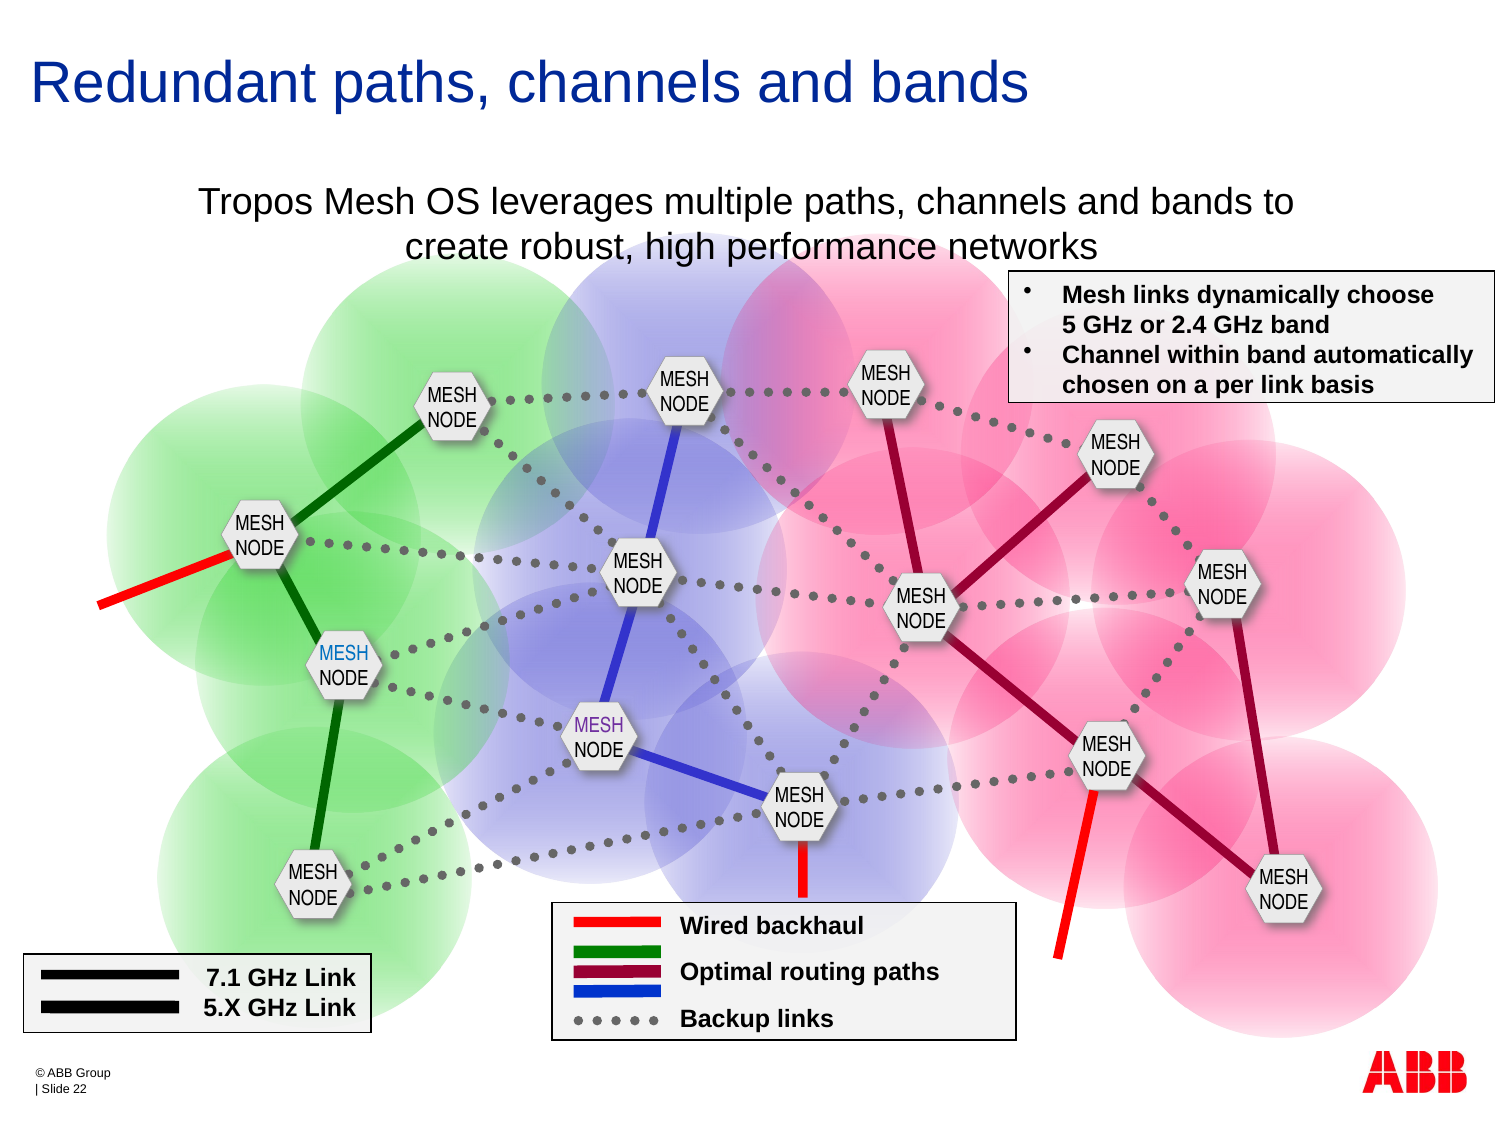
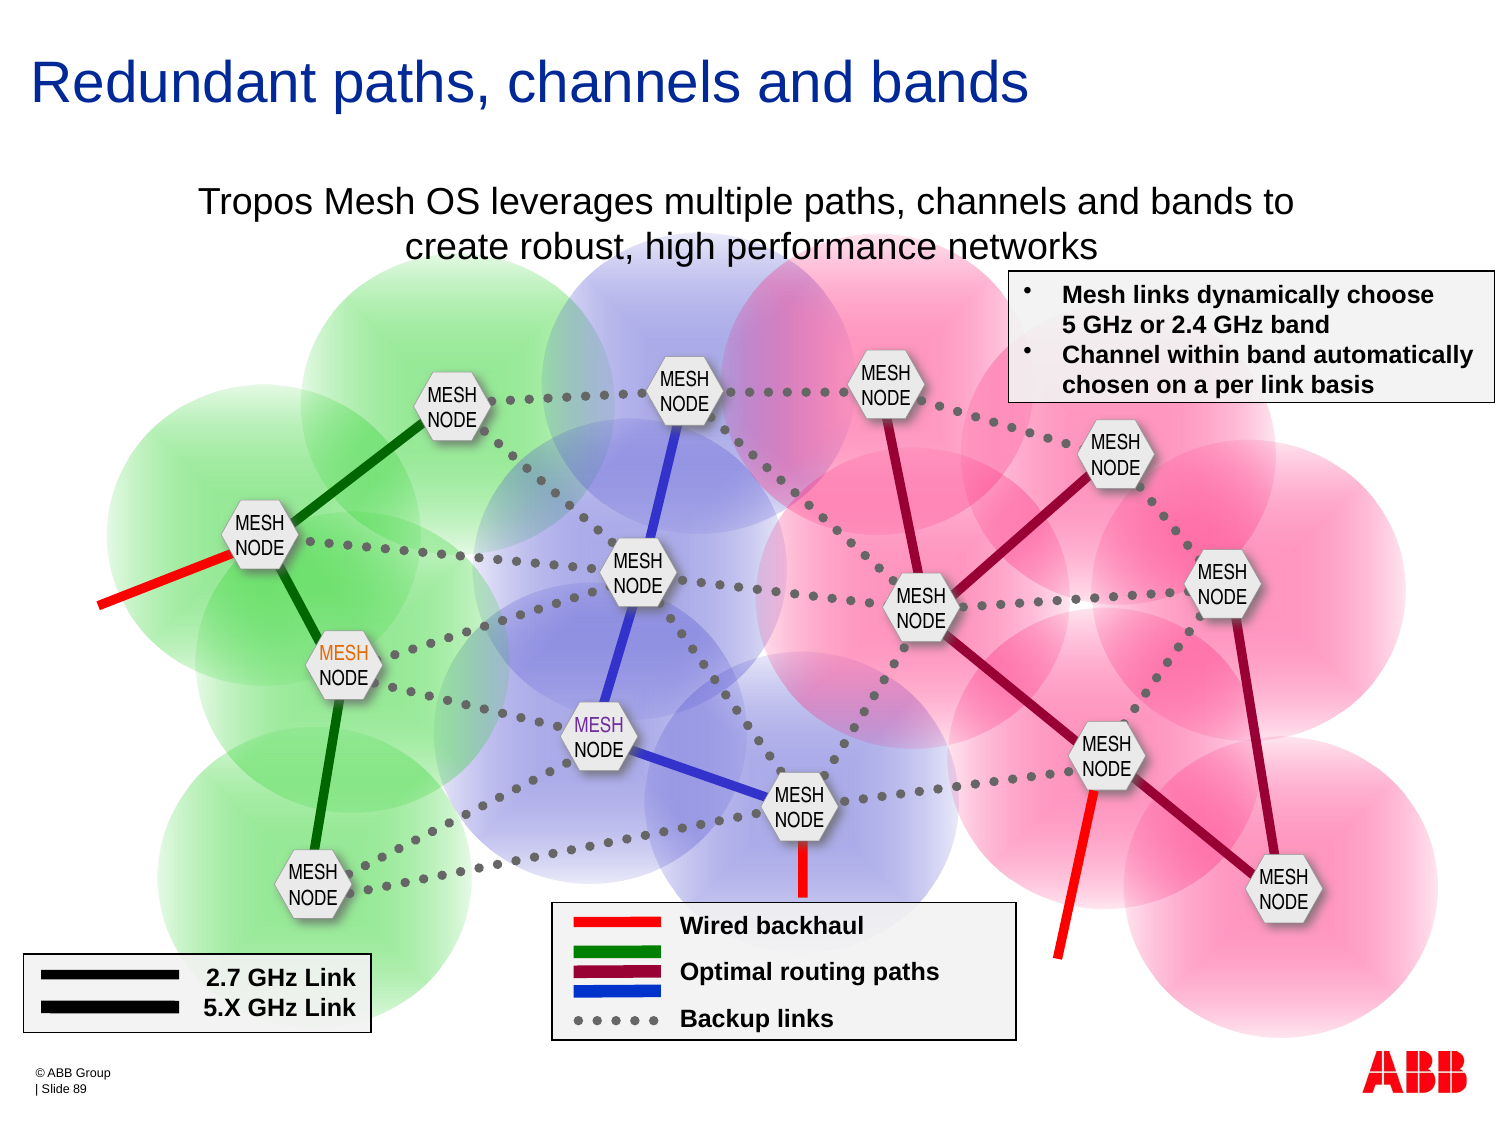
MESH colour: blue -> orange (344, 654)
7.1: 7.1 -> 2.7 (223, 978)
22: 22 -> 89 (80, 1089)
